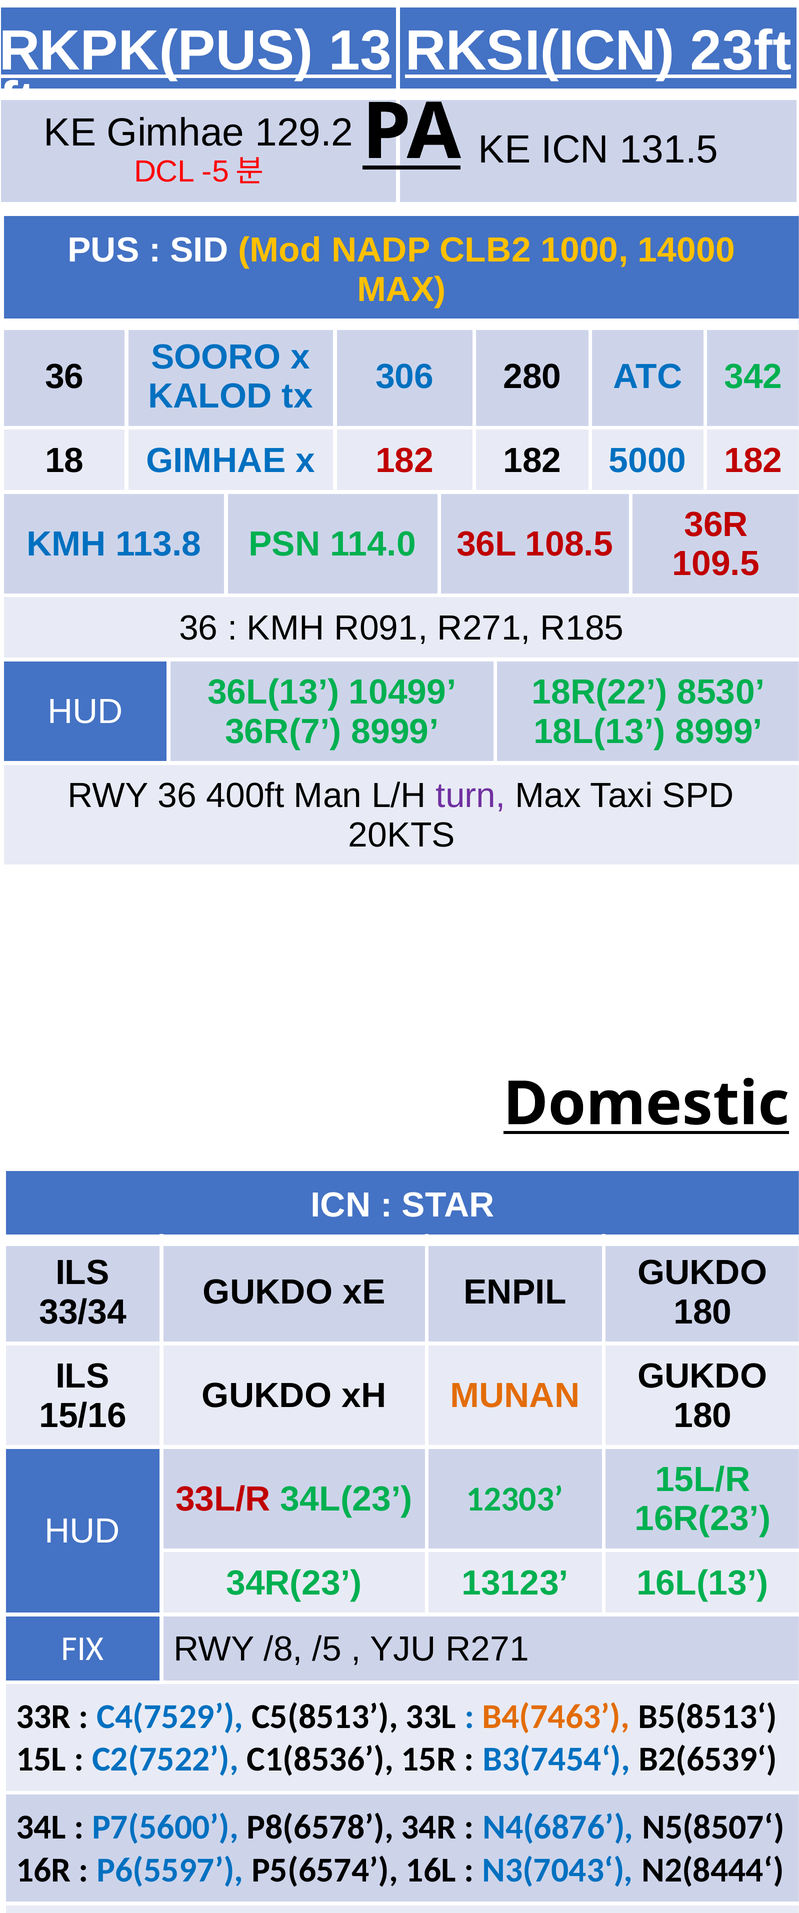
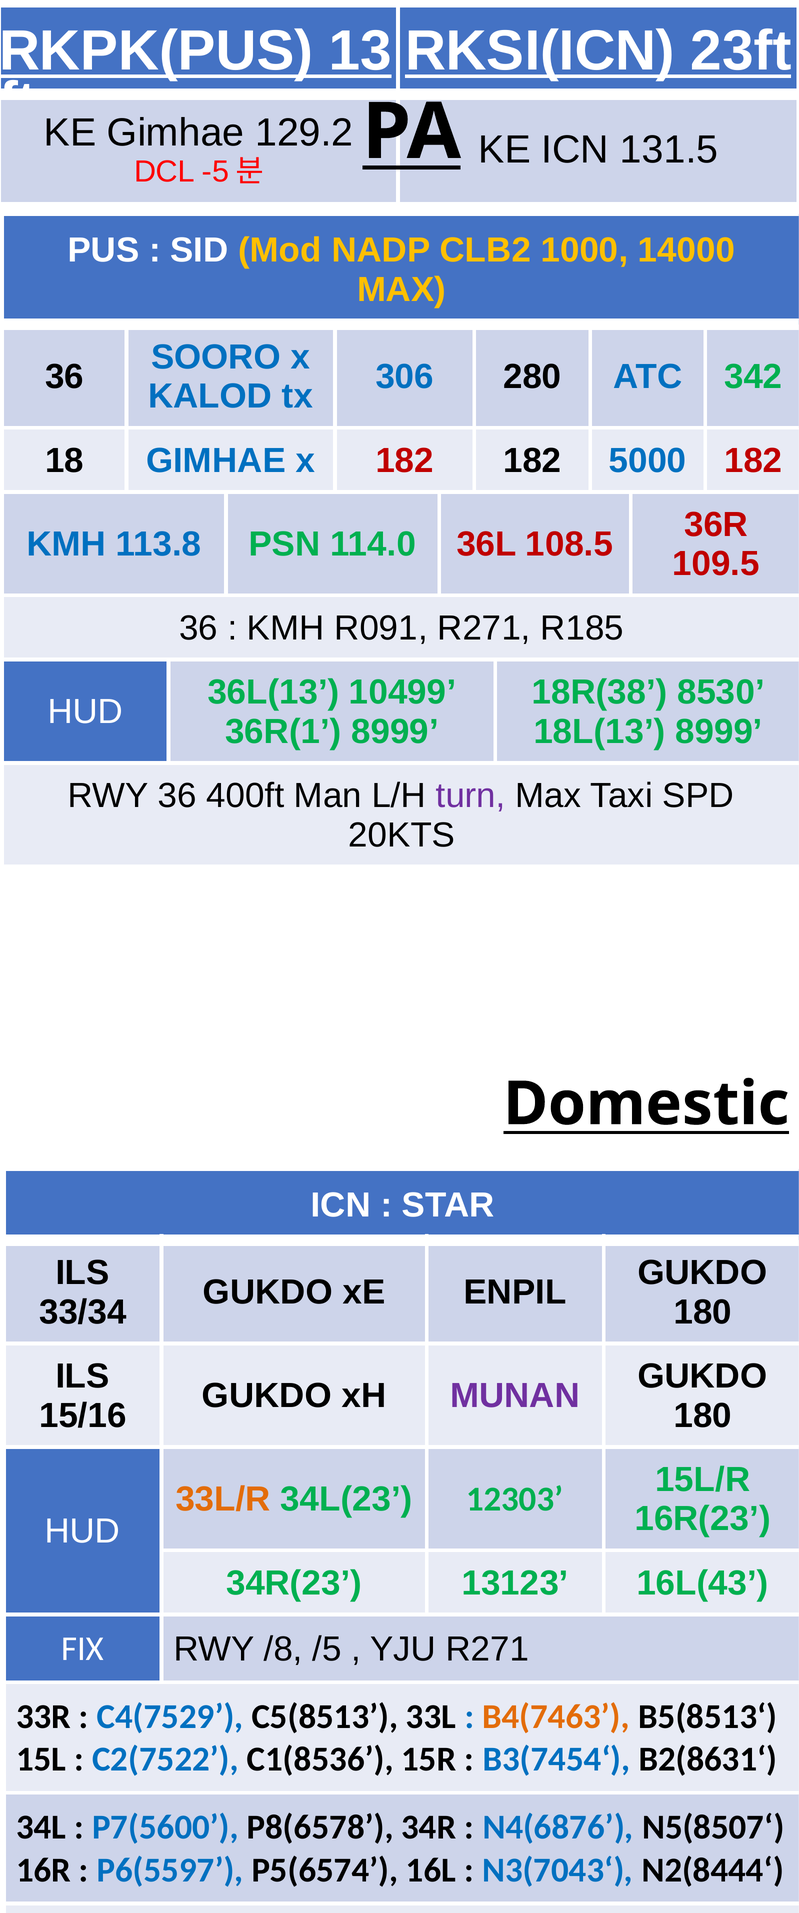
18R(22: 18R(22 -> 18R(38 (600, 692)
36R(7: 36R(7 -> 36R(1 (283, 731)
MUNAN colour: orange -> purple (515, 1395)
33L/R colour: red -> orange (223, 1498)
16L(13: 16L(13 -> 16L(43 (702, 1582)
B2(6539‘: B2(6539‘ -> B2(8631‘ (708, 1758)
